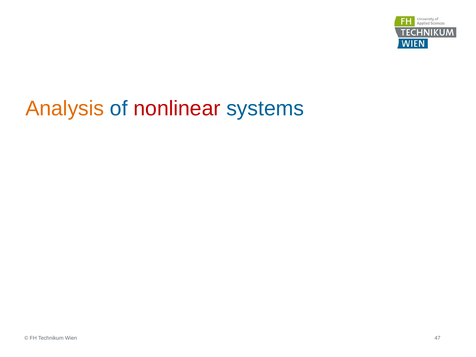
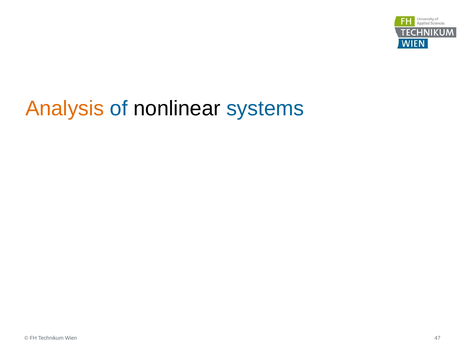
nonlinear colour: red -> black (177, 108)
